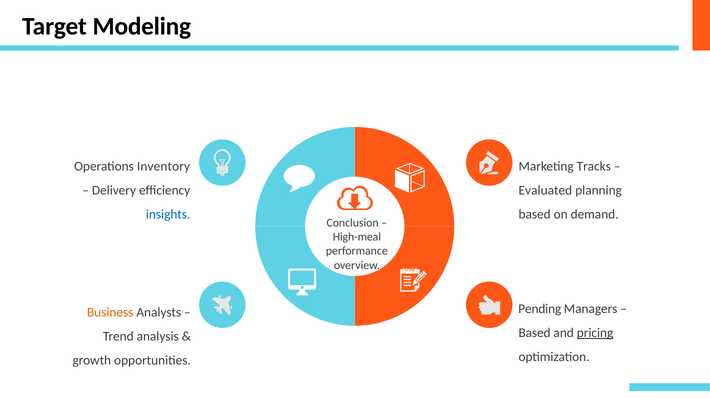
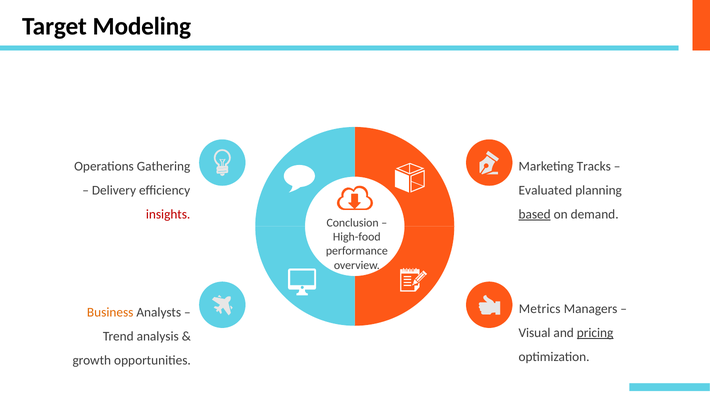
Inventory: Inventory -> Gathering (164, 166)
insights colour: blue -> red (168, 214)
based underline: none -> present (535, 214)
High-meal: High-meal -> High-food (357, 237)
Pending: Pending -> Metrics (540, 309)
Based: Based -> Visual (535, 333)
